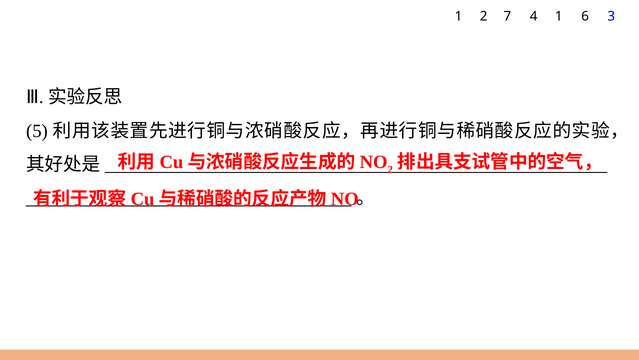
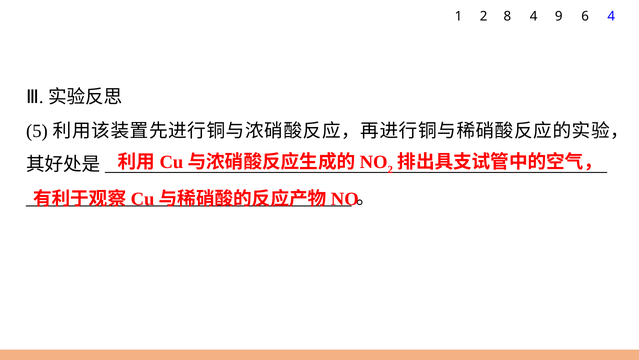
7: 7 -> 8 (507, 17)
4 1: 1 -> 9 (559, 17)
6 3: 3 -> 4 (611, 16)
